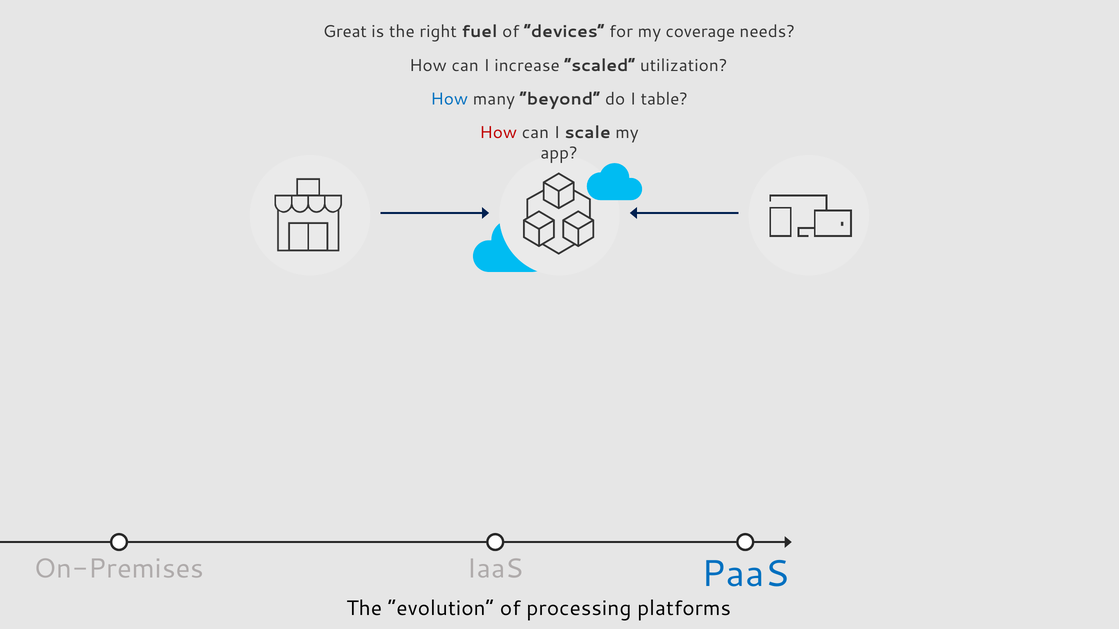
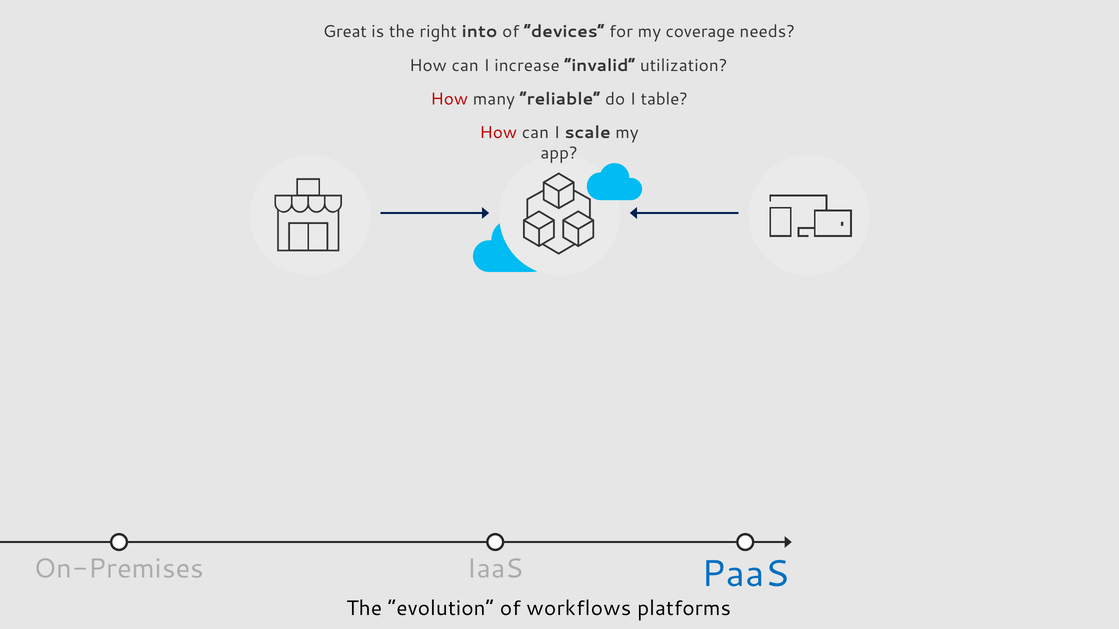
fuel: fuel -> into (480, 32)
scaled: scaled -> invalid (600, 65)
How colour: blue -> red (449, 99)
beyond: beyond -> reliable (560, 99)
processing: processing -> workflows (579, 609)
